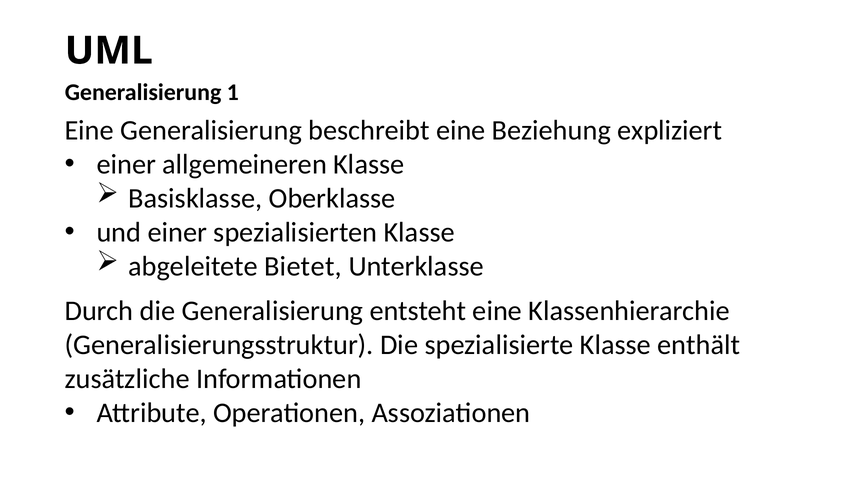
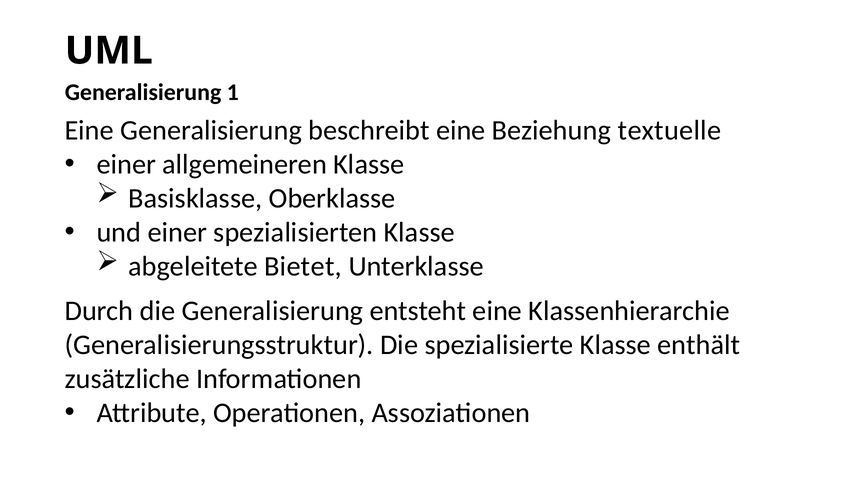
expliziert: expliziert -> textuelle (670, 130)
